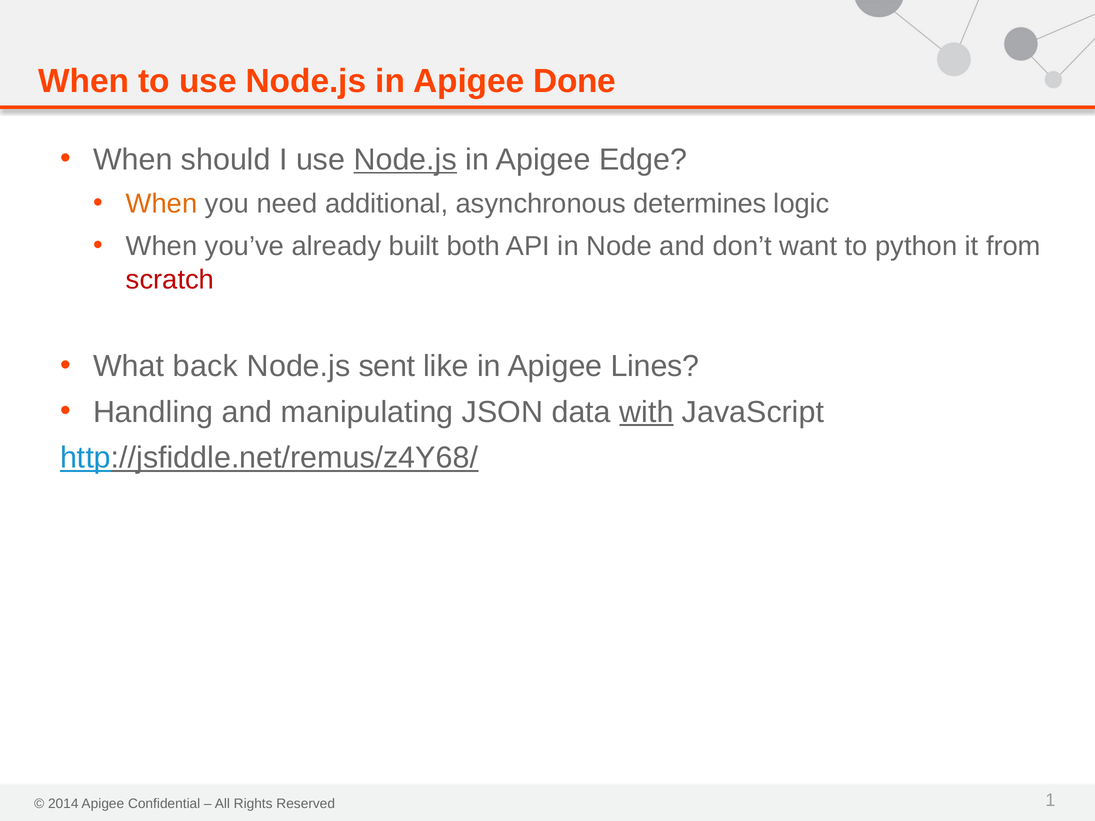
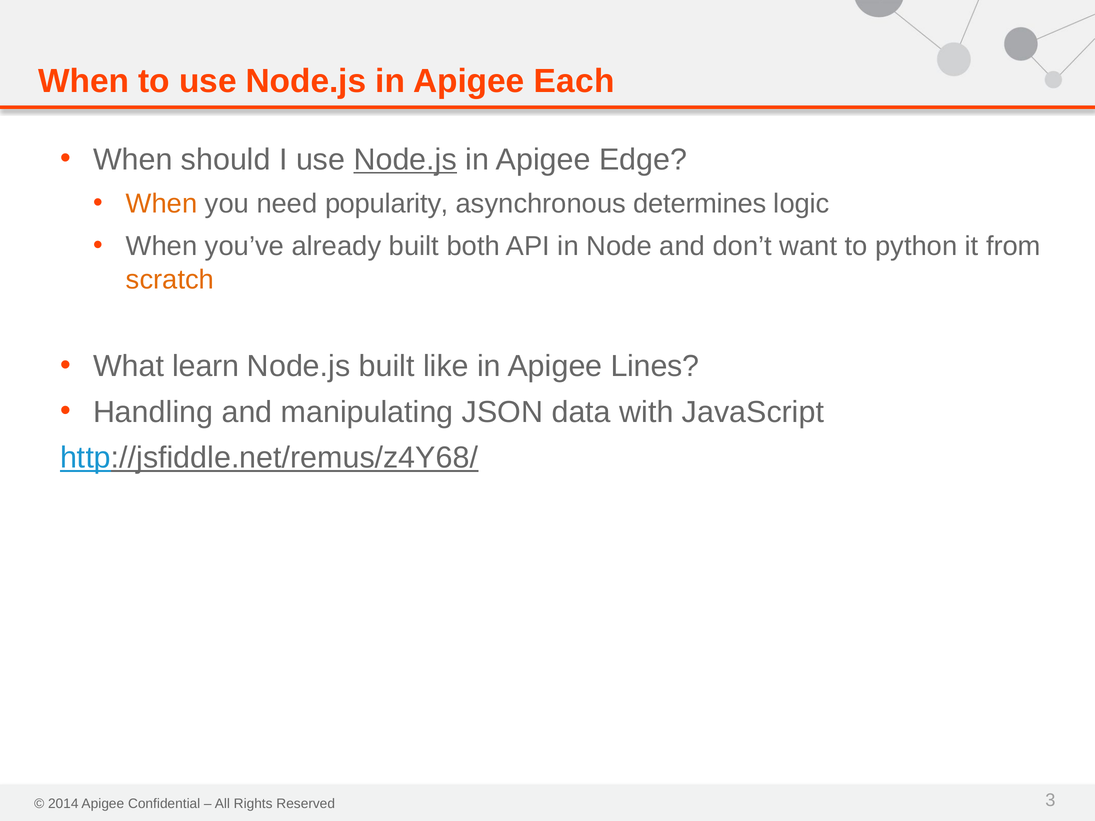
Done: Done -> Each (574, 81)
additional: additional -> popularity (387, 204)
scratch colour: red -> orange (170, 280)
back: back -> learn (206, 367)
Node.js sent: sent -> built (387, 367)
with underline: present -> none (646, 412)
1: 1 -> 3 (1050, 801)
